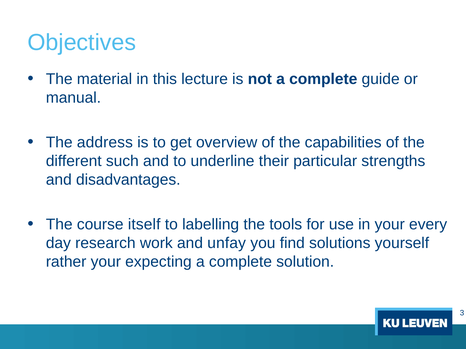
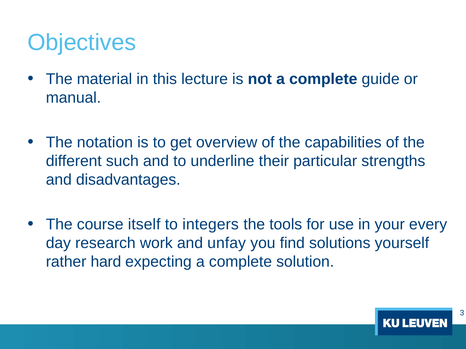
address: address -> notation (105, 143)
labelling: labelling -> integers (211, 225)
rather your: your -> hard (106, 262)
